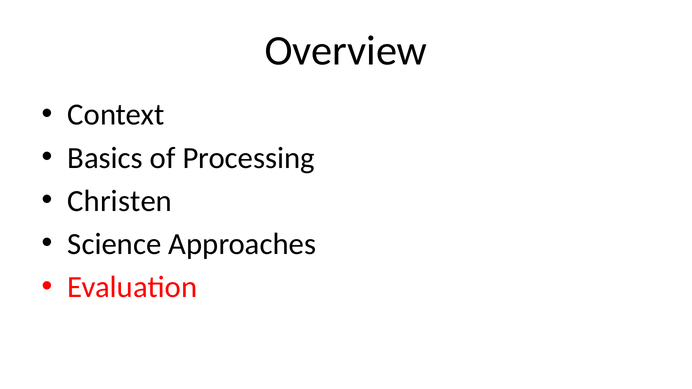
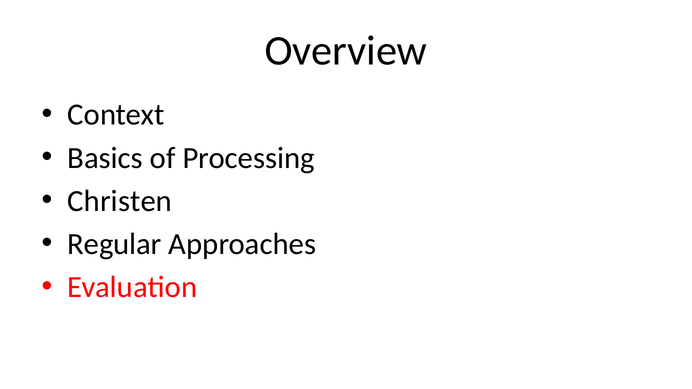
Science: Science -> Regular (114, 244)
